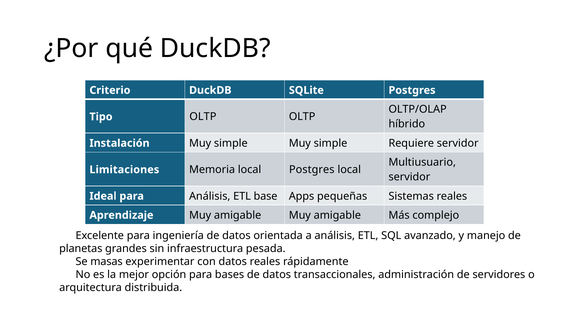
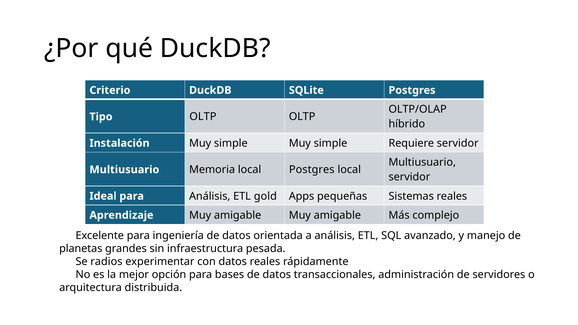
Limitaciones: Limitaciones -> Multiusuario (124, 170)
base: base -> gold (265, 196)
masas: masas -> radios (106, 262)
